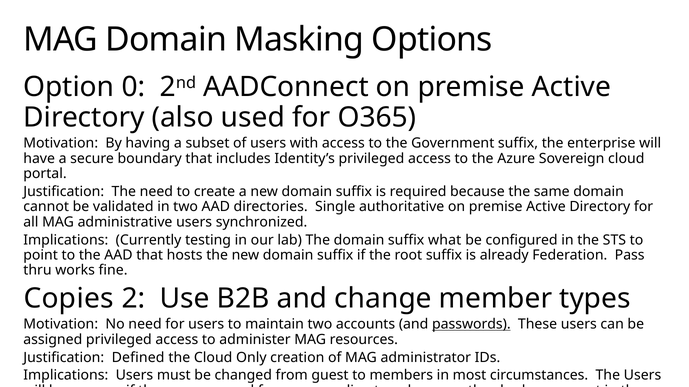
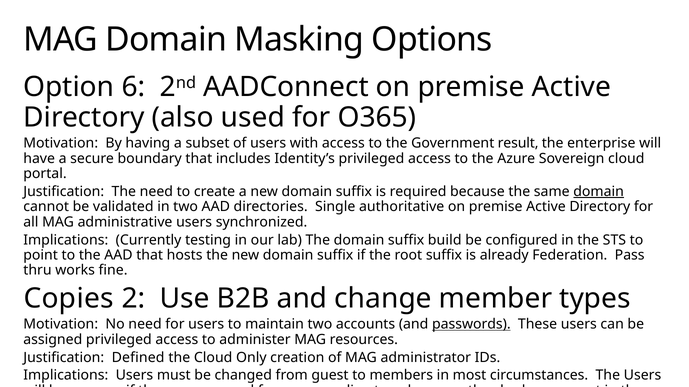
0: 0 -> 6 (133, 87)
Government suffix: suffix -> result (518, 143)
domain underline: none -> present (599, 192)
what: what -> build (445, 240)
